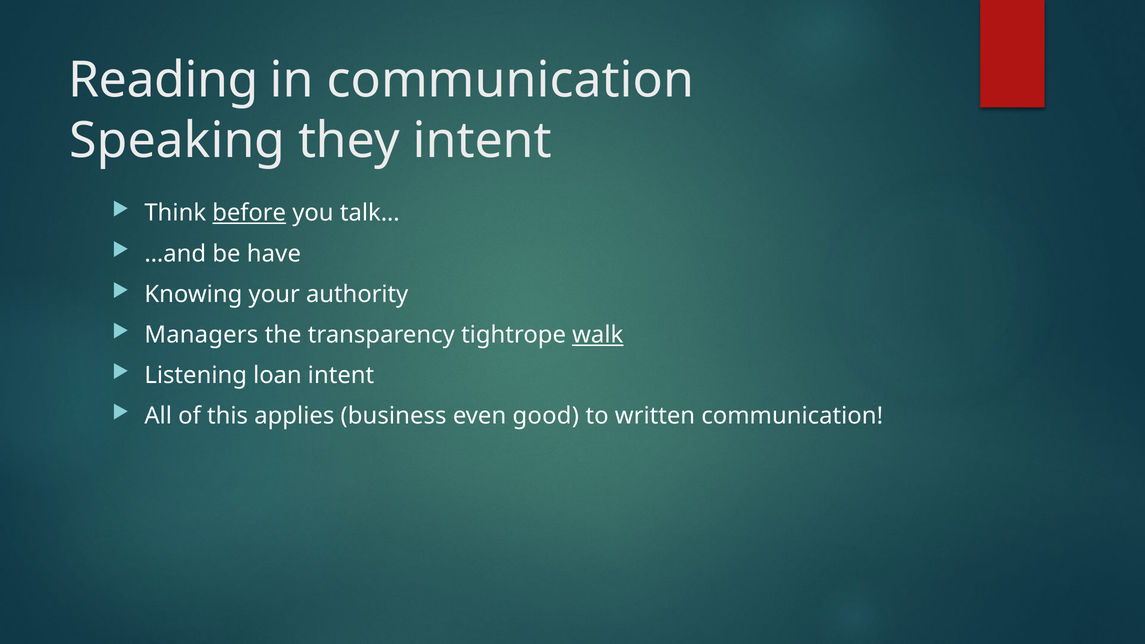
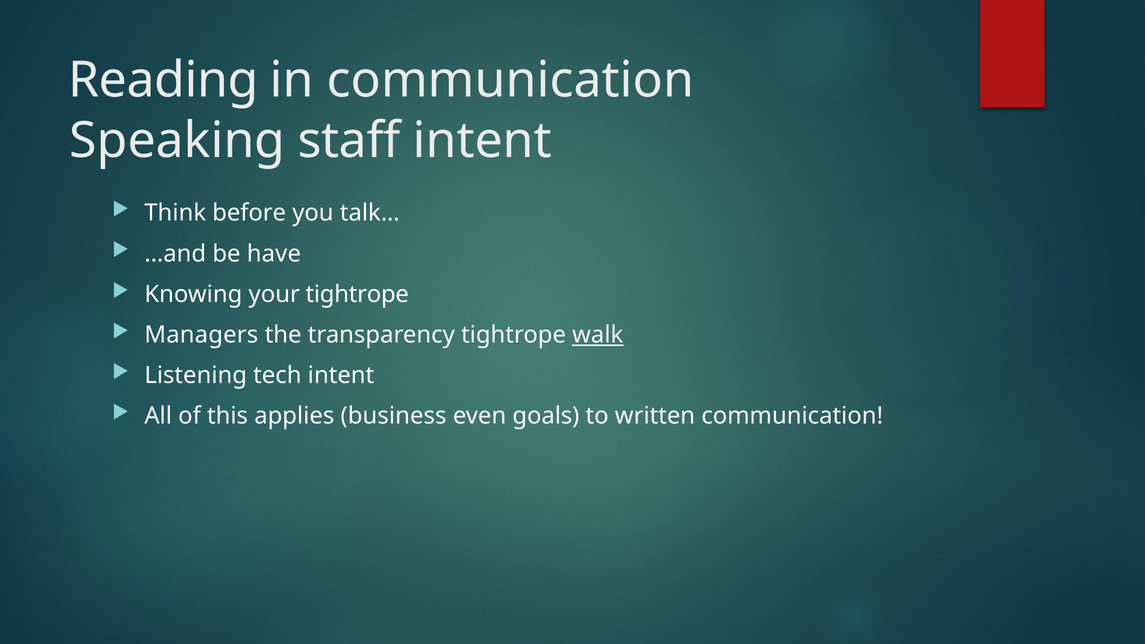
they: they -> staff (349, 141)
before underline: present -> none (249, 213)
your authority: authority -> tightrope (357, 294)
loan: loan -> tech (277, 375)
good: good -> goals (546, 416)
